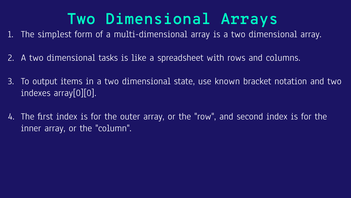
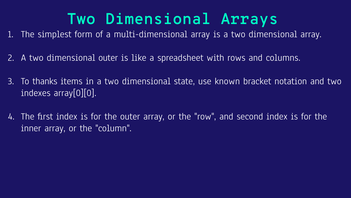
dimensional tasks: tasks -> outer (108, 58)
output: output -> thanks (45, 81)
